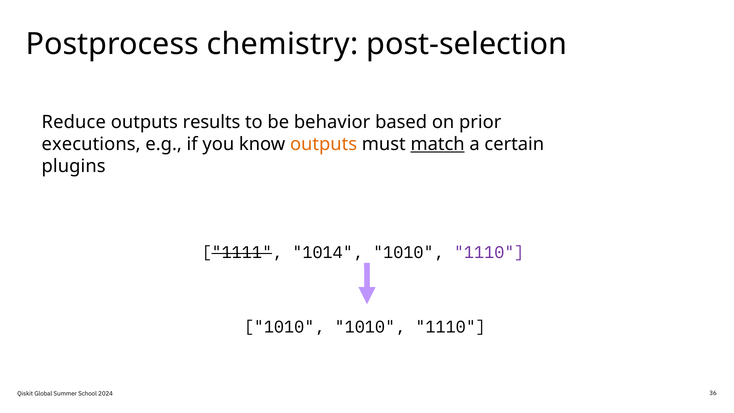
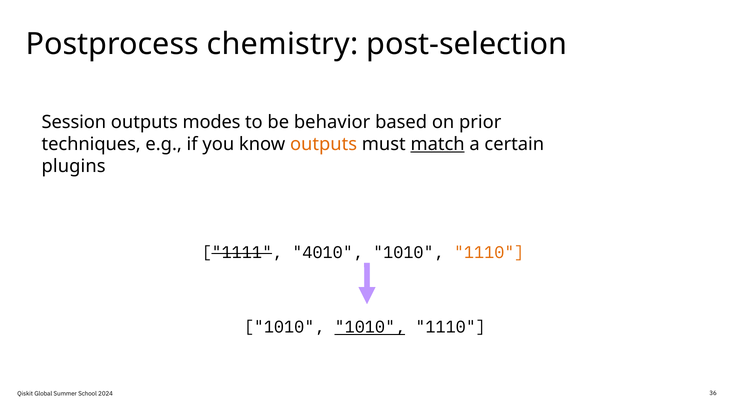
Reduce: Reduce -> Session (74, 122)
results: results -> modes (212, 122)
executions: executions -> techniques (91, 144)
1014: 1014 -> 4010 (328, 252)
1110 colour: purple -> orange (489, 252)
1010 underline: none -> present (370, 327)
